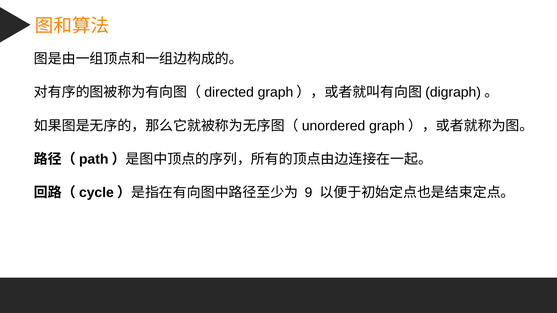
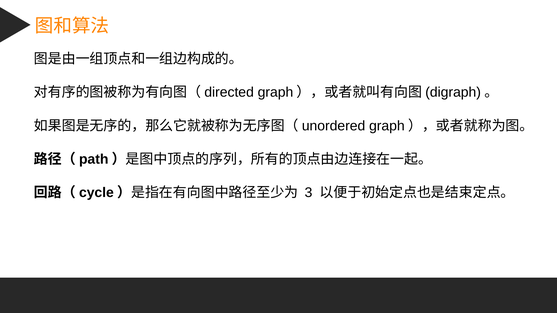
9: 9 -> 3 (309, 193)
